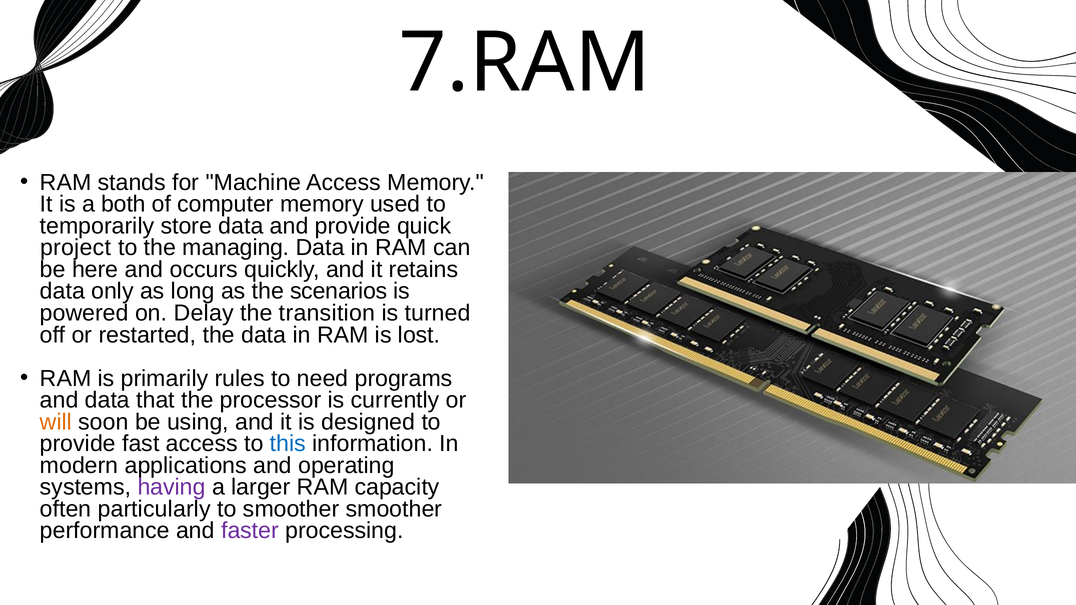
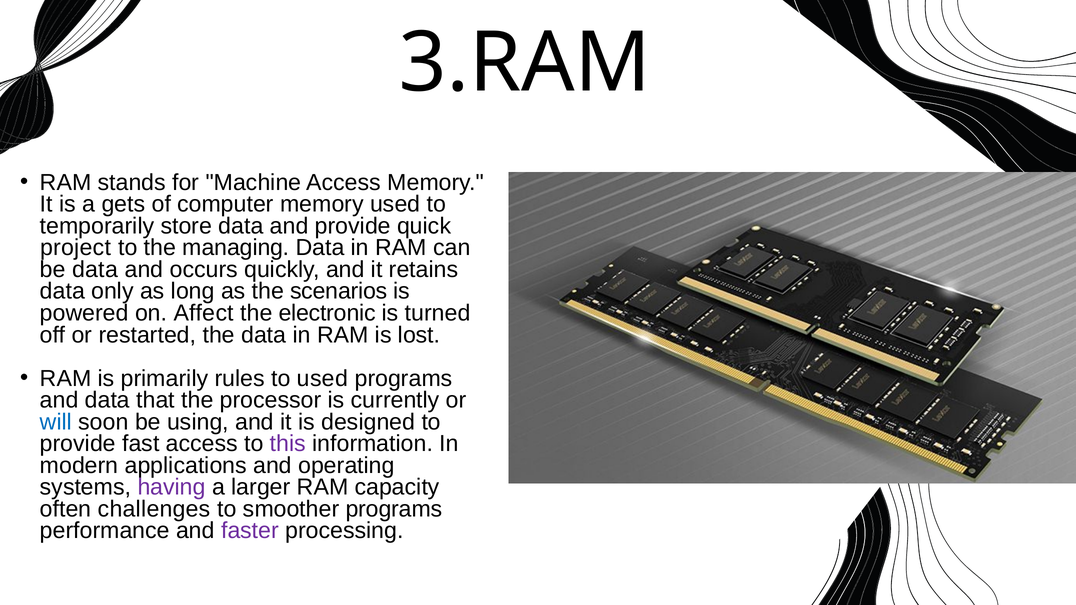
7.RAM: 7.RAM -> 3.RAM (525, 63)
both: both -> gets (123, 204)
be here: here -> data (95, 270)
Delay: Delay -> Affect (204, 313)
transition: transition -> electronic (327, 313)
to need: need -> used (322, 379)
will colour: orange -> blue (56, 422)
this colour: blue -> purple (288, 444)
particularly: particularly -> challenges (154, 509)
smoother smoother: smoother -> programs (394, 509)
